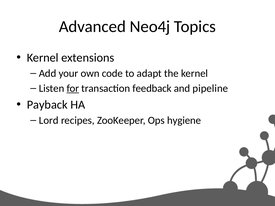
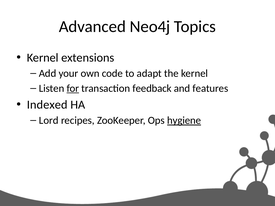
pipeline: pipeline -> features (210, 88)
Payback: Payback -> Indexed (47, 105)
hygiene underline: none -> present (184, 121)
